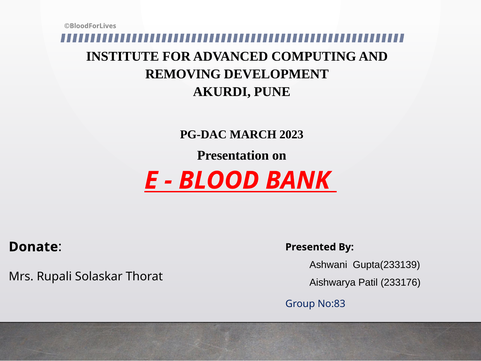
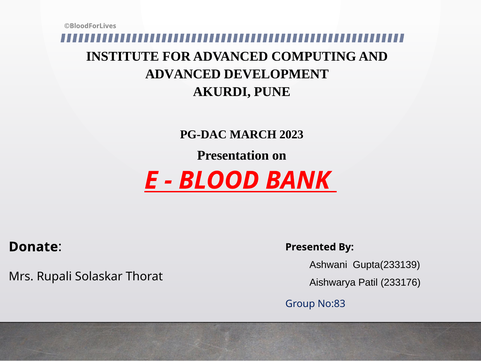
REMOVING: REMOVING -> ADVANCED (183, 74)
